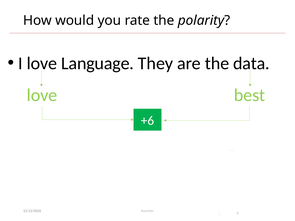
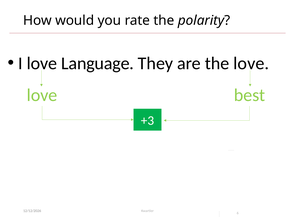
the data: data -> love (251, 63)
+6: +6 -> +3 (147, 121)
